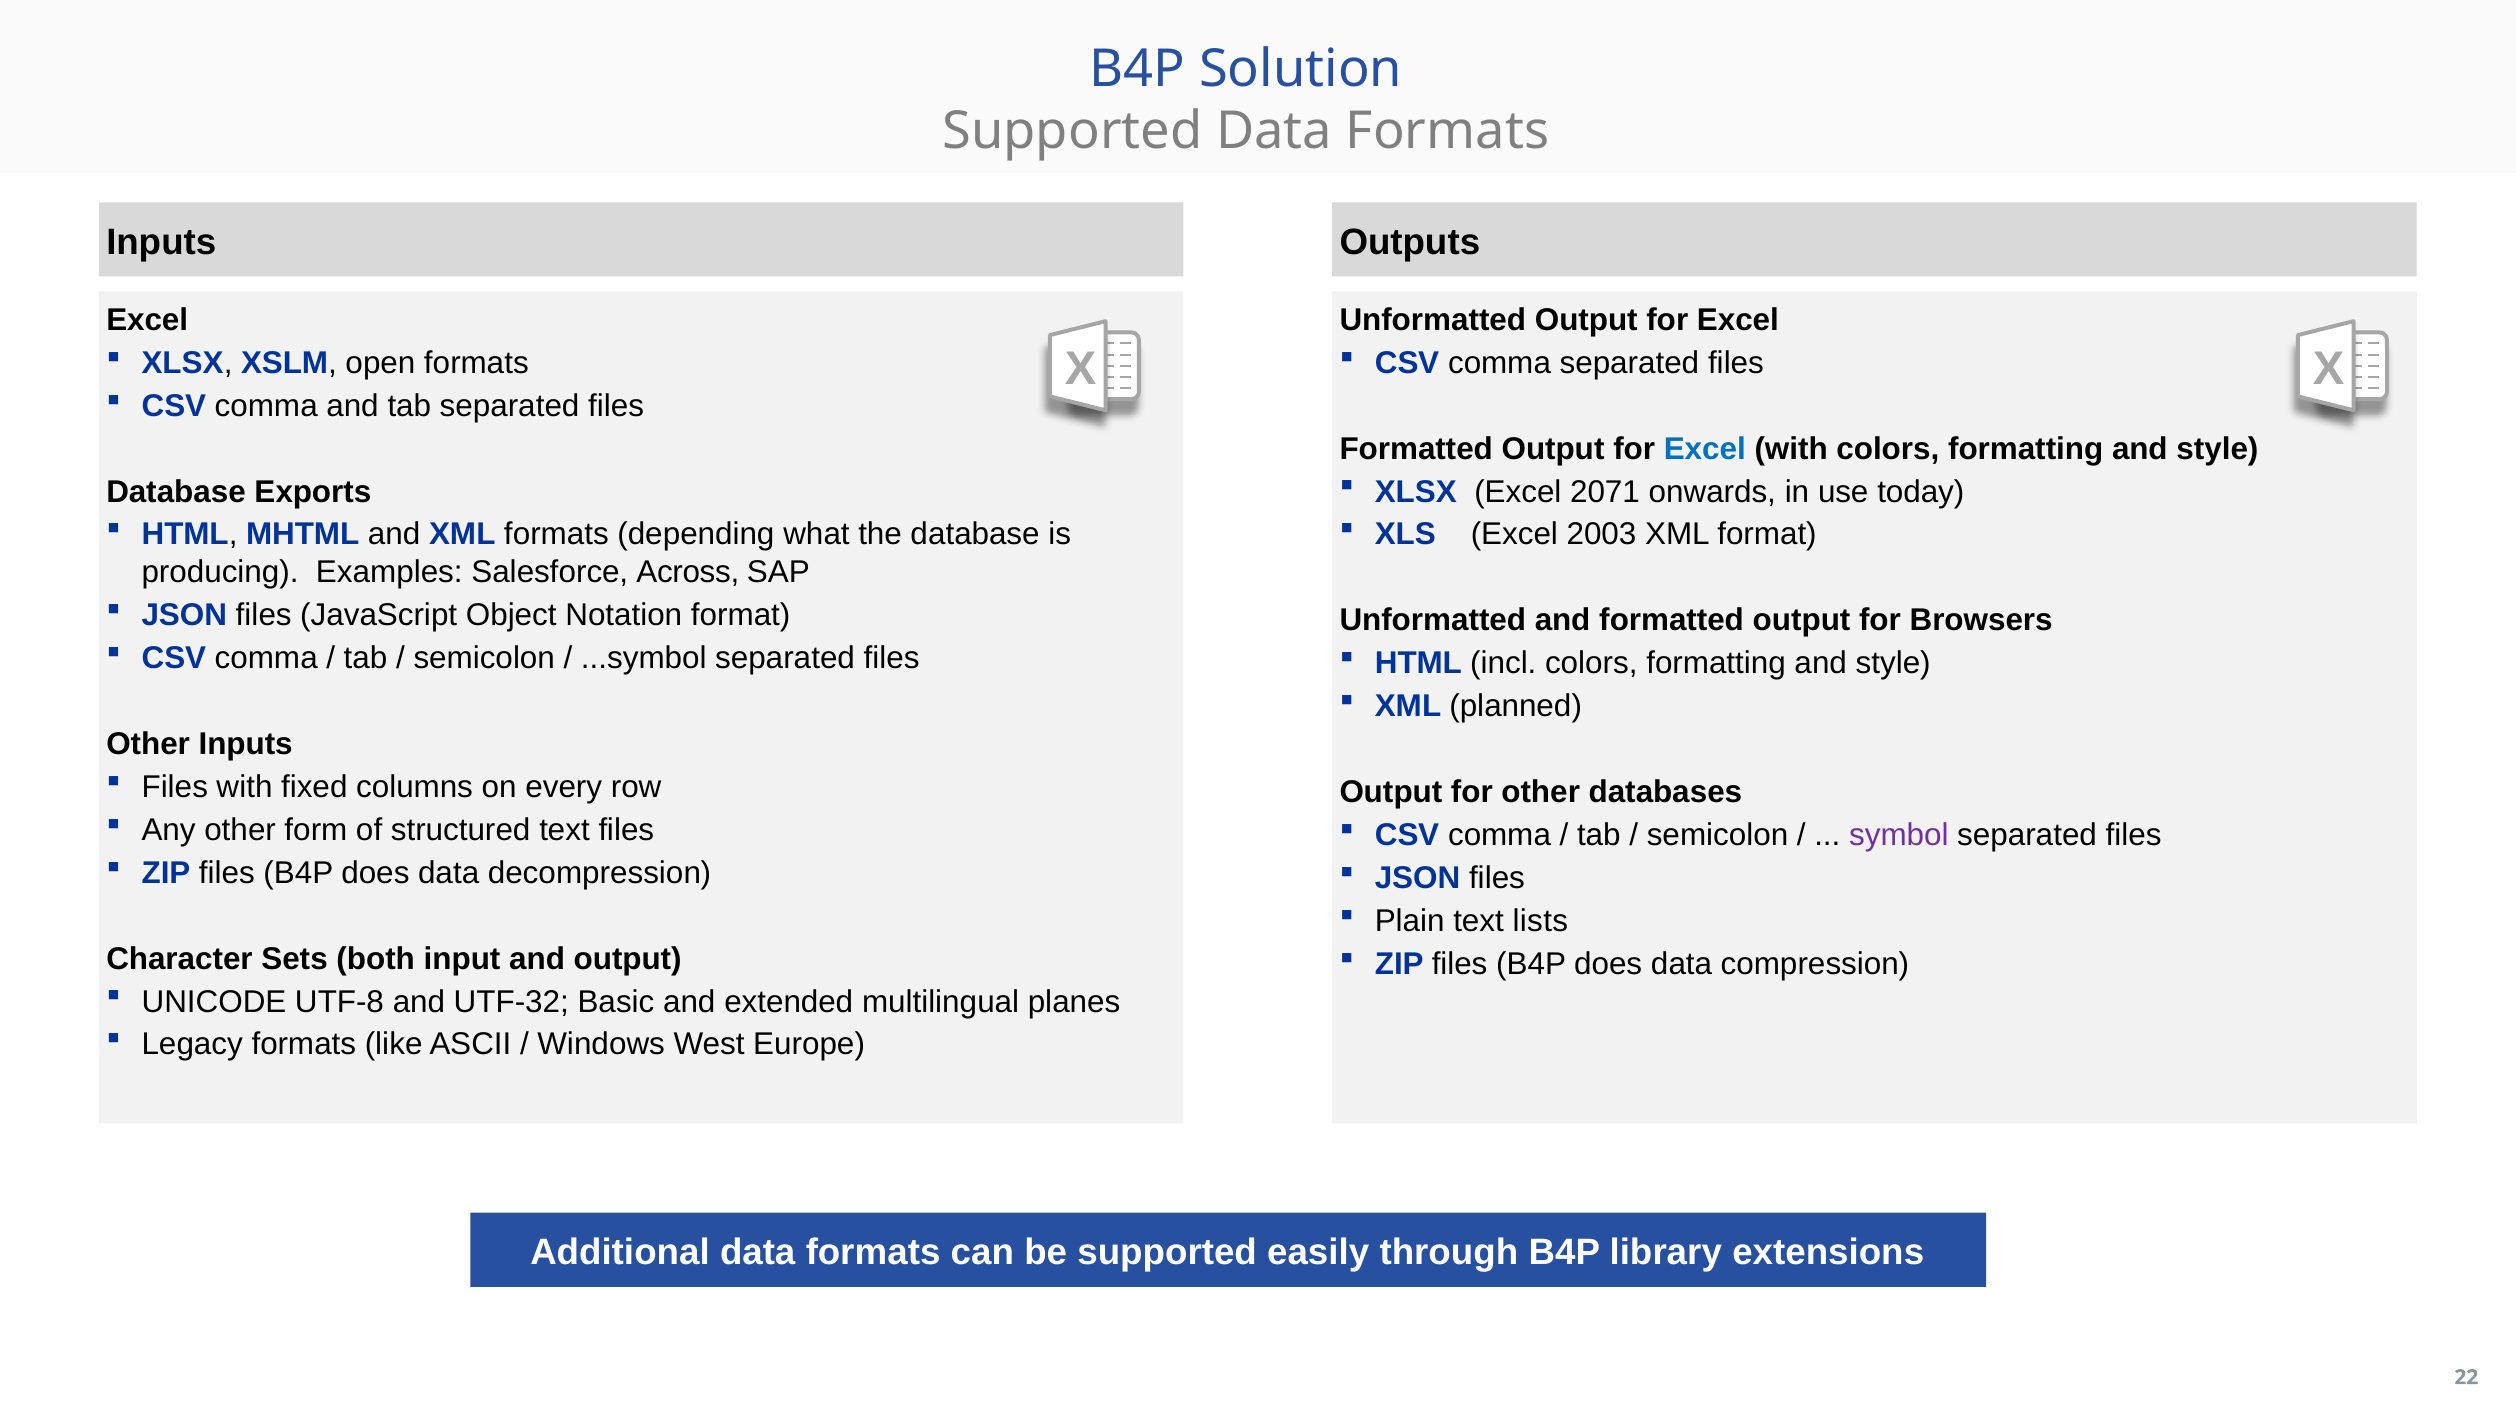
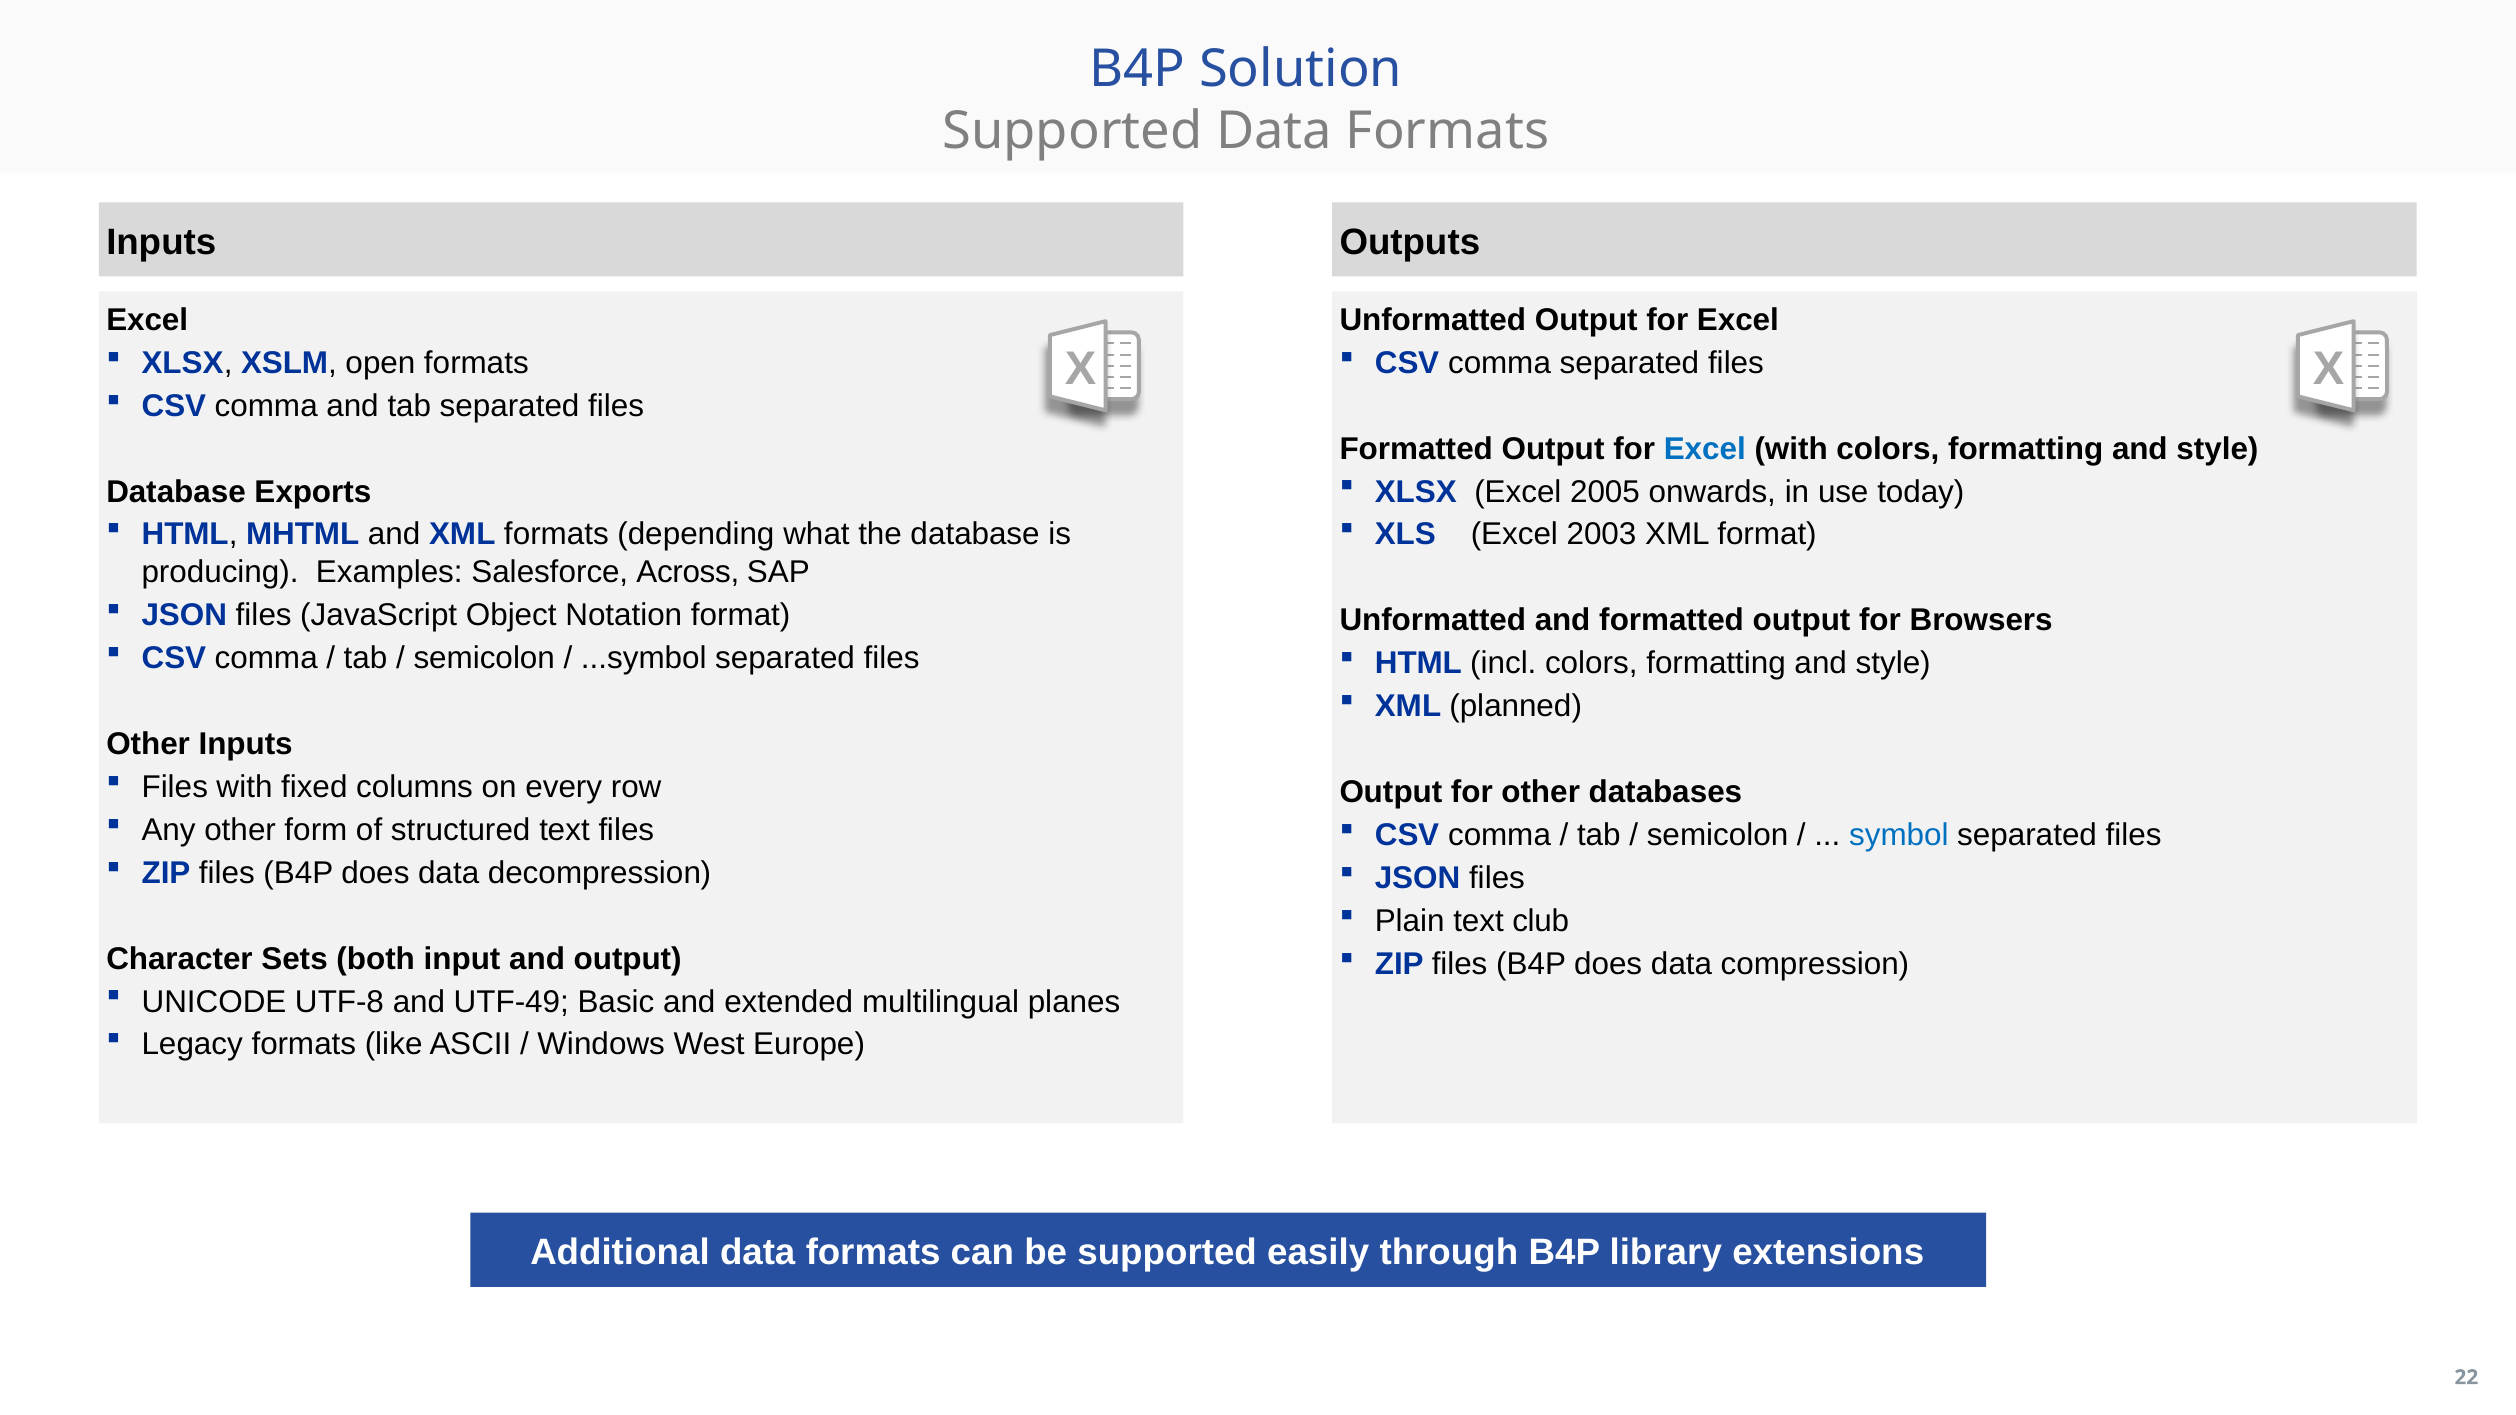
2071: 2071 -> 2005 (1605, 492)
symbol colour: purple -> blue (1899, 835)
lists: lists -> club (1541, 921)
UTF-32: UTF-32 -> UTF-49 (511, 1002)
